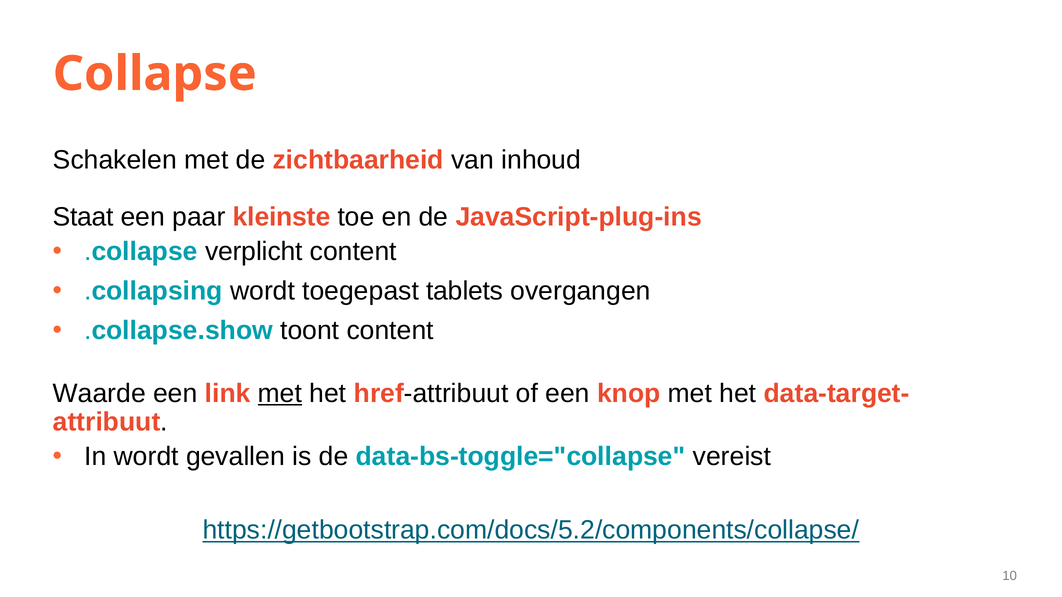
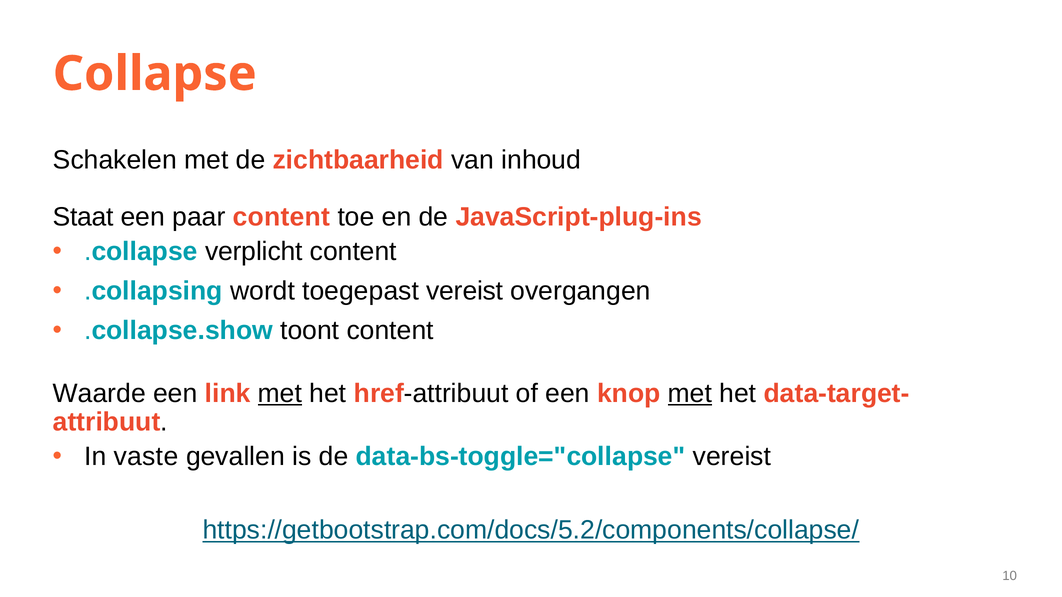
paar kleinste: kleinste -> content (281, 217)
toegepast tablets: tablets -> vereist (465, 291)
met underline: none -> present (690, 394)
In wordt: wordt -> vaste (146, 457)
